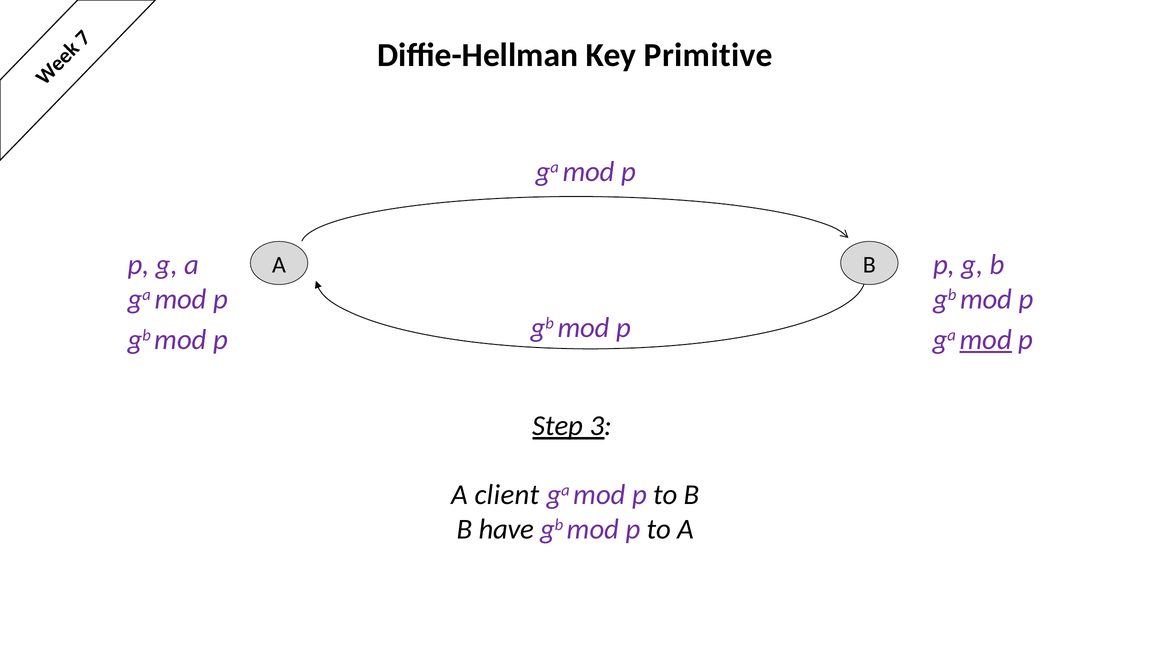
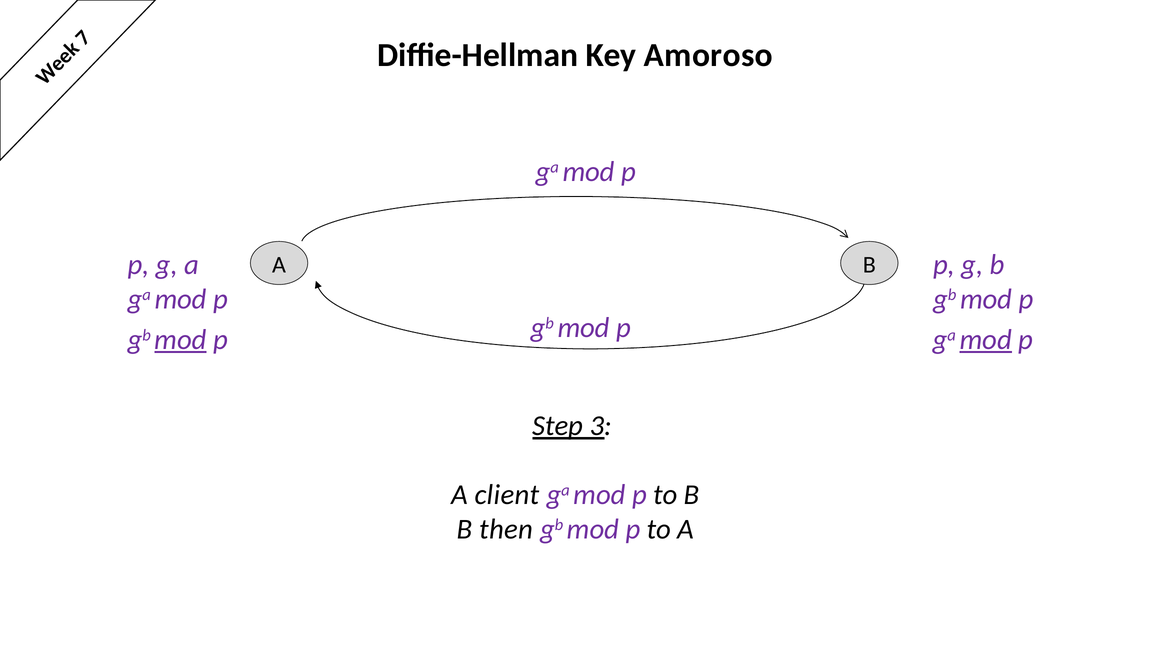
Primitive: Primitive -> Amoroso (708, 55)
mod underline: none -> present (181, 340)
have: have -> then (506, 530)
